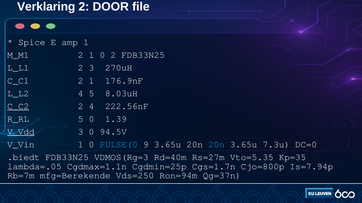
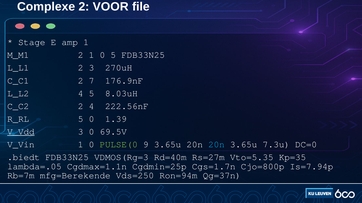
Verklaring: Verklaring -> Complexe (46, 7)
DOOR: DOOR -> VOOR (111, 7)
Spice: Spice -> Stage (32, 42)
0 2: 2 -> 5 (113, 55)
C_C1 2 1: 1 -> 7 (91, 81)
C_C2 underline: present -> none (18, 106)
94.5V: 94.5V -> 69.5V (113, 132)
PULSE(0 colour: light blue -> light green (119, 145)
